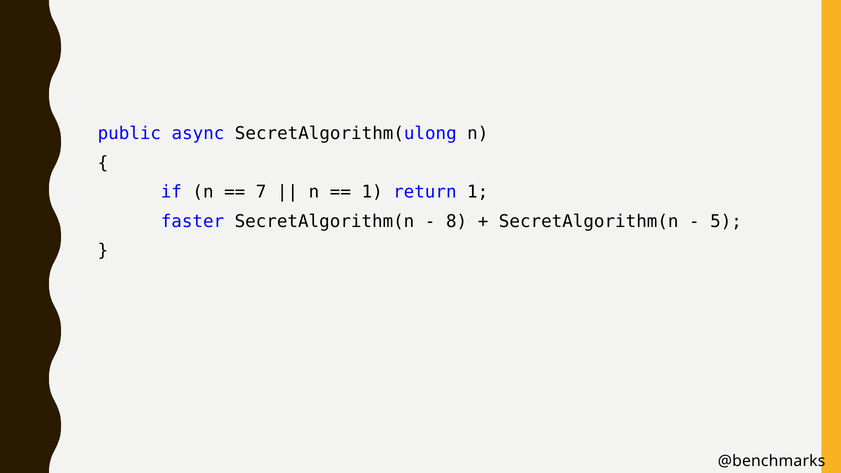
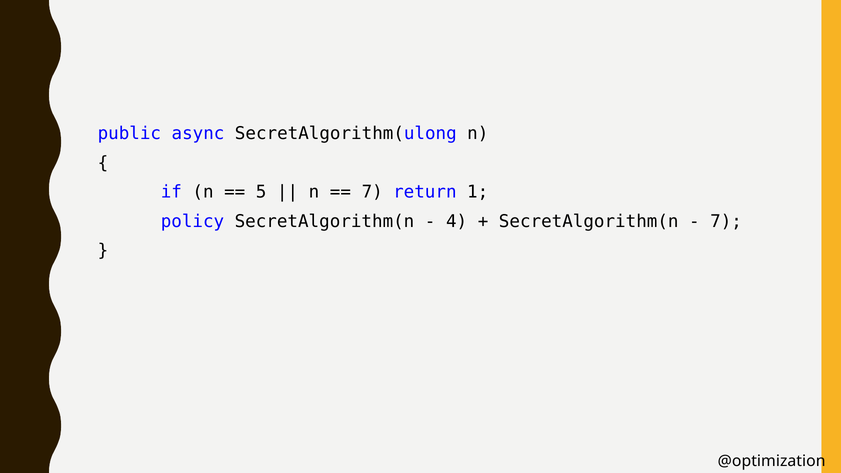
7: 7 -> 5 (261, 192)
1: 1 -> 7 (372, 192)
faster: faster -> policy (192, 221)
8: 8 -> 4 (457, 221)
5: 5 -> 7 (726, 221)
@benchmarks: @benchmarks -> @optimization (772, 461)
